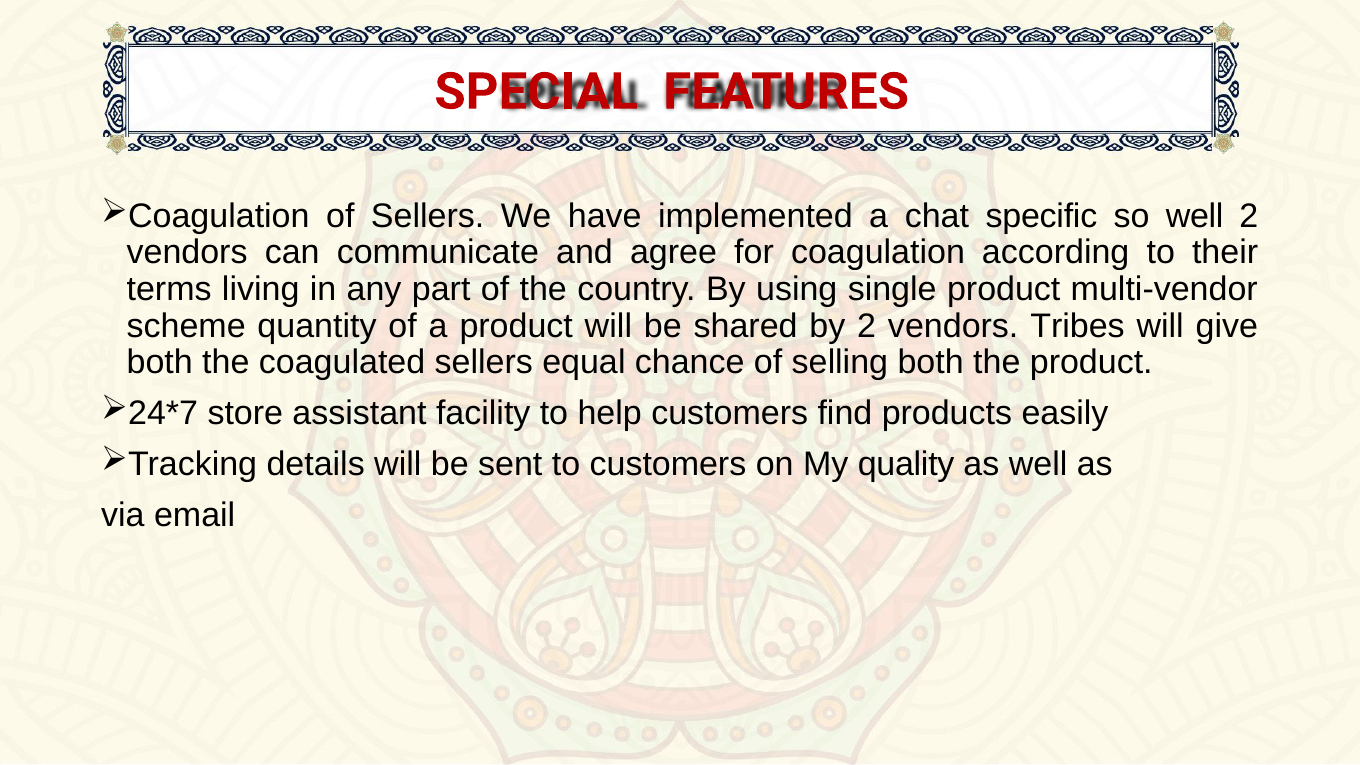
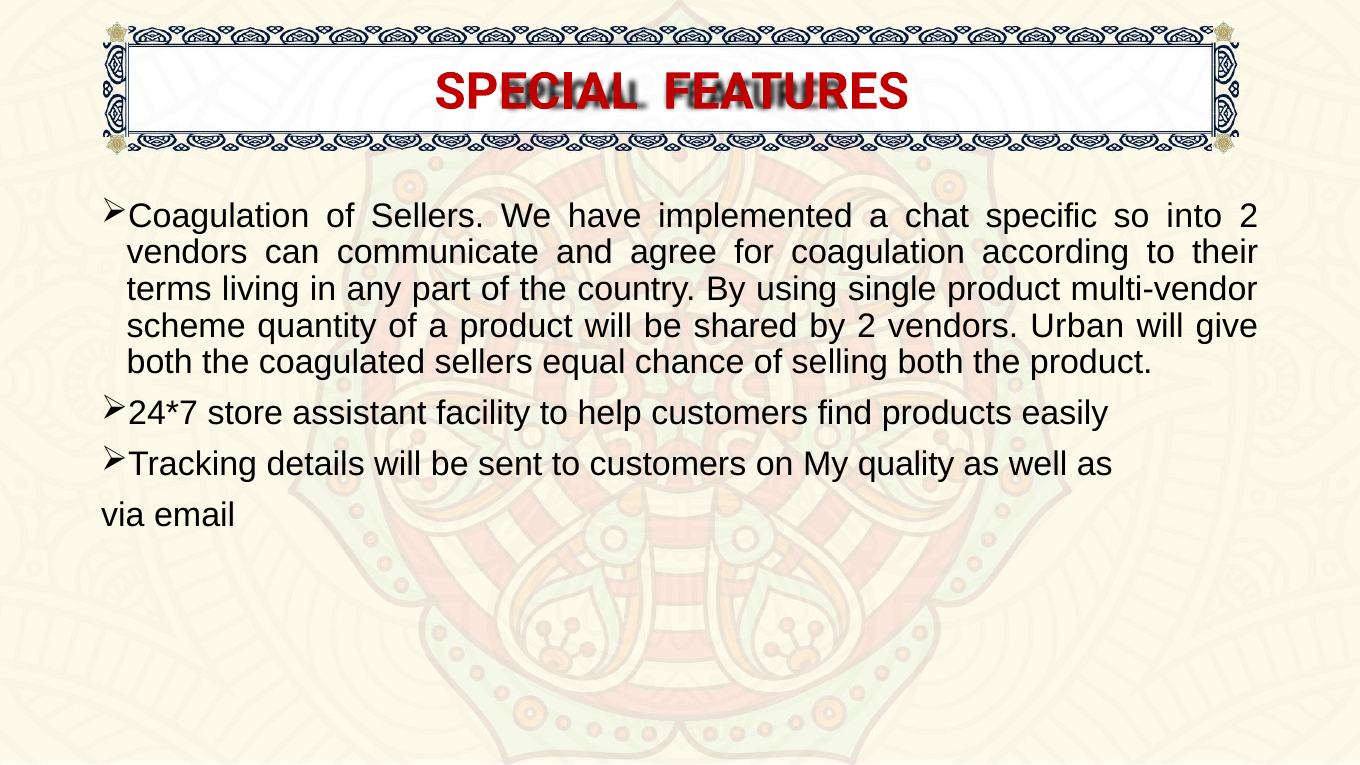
so well: well -> into (1194, 216)
Tribes: Tribes -> Urban (1077, 326)
